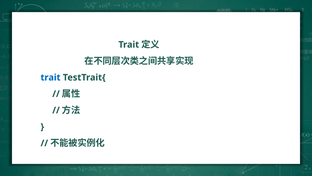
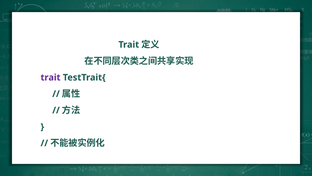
trait colour: blue -> purple (51, 77)
